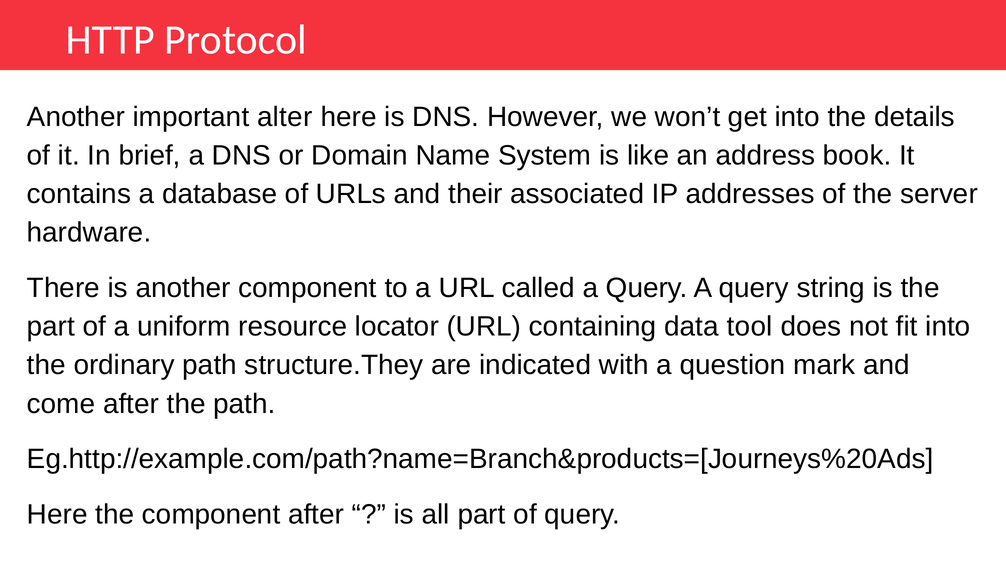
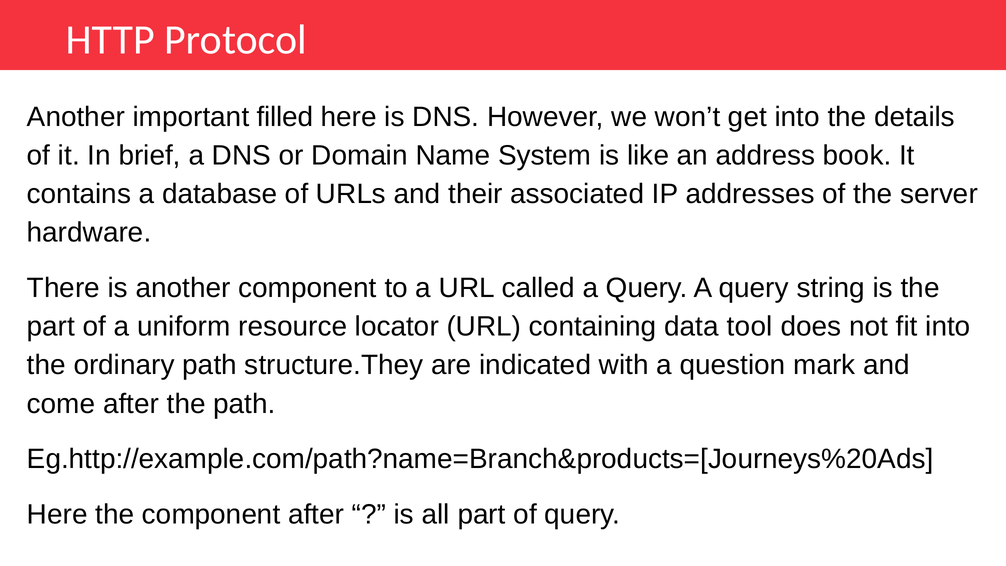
alter: alter -> filled (285, 117)
